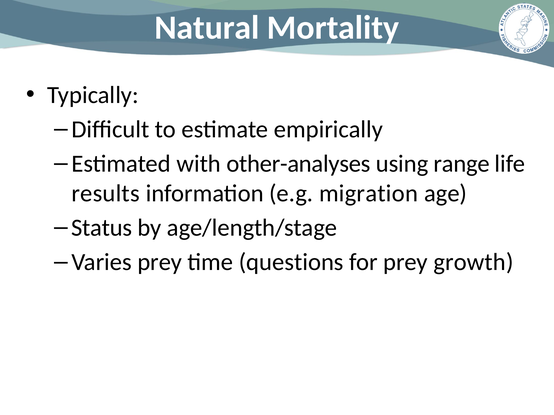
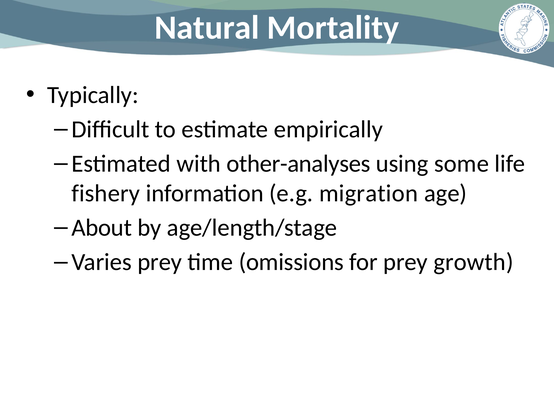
range: range -> some (462, 164)
results: results -> fishery (106, 194)
Status: Status -> About (102, 228)
questions: questions -> omissions (291, 263)
